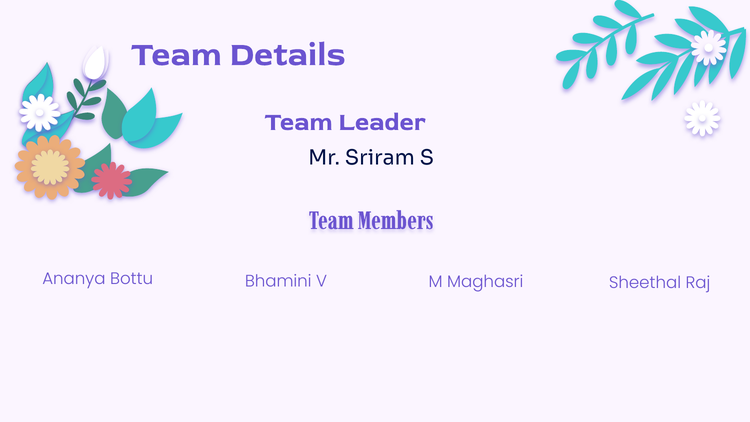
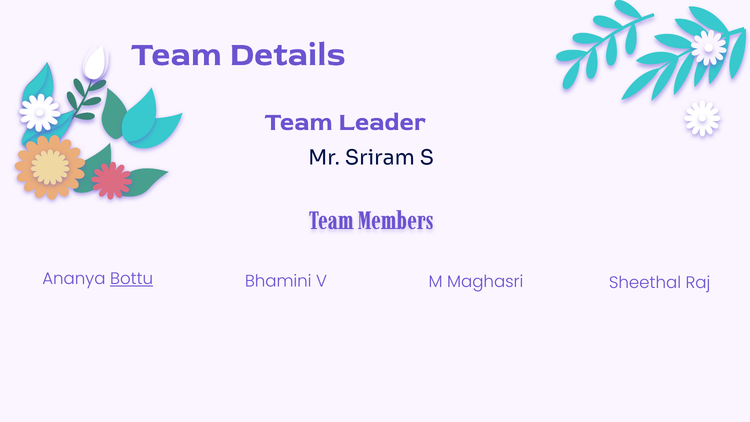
Bottu underline: none -> present (132, 279)
